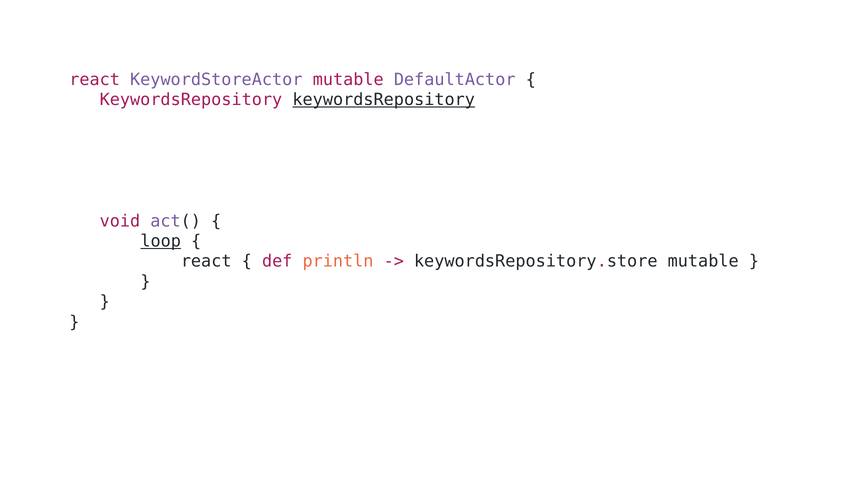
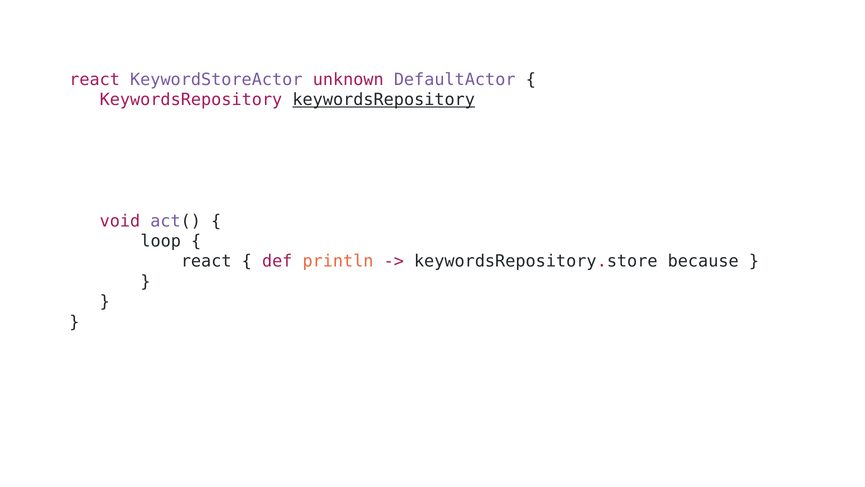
KeywordStoreActor mutable: mutable -> unknown (348, 79)
loop underline: present -> none (161, 241)
keywordsRepository.store mutable: mutable -> because (703, 261)
